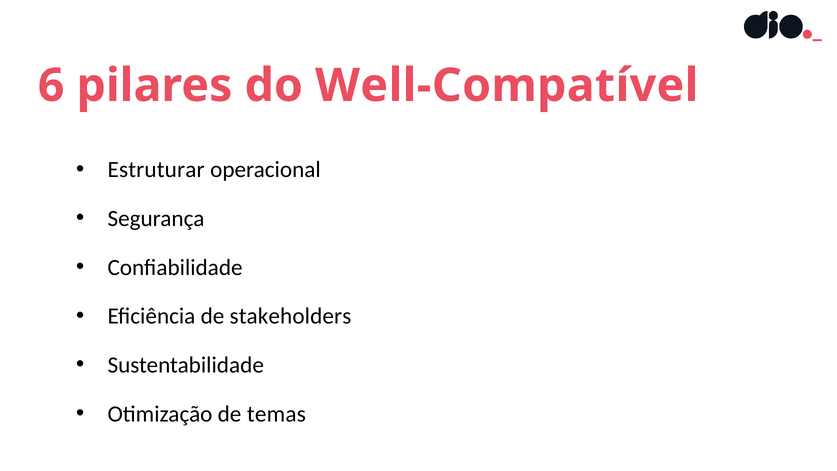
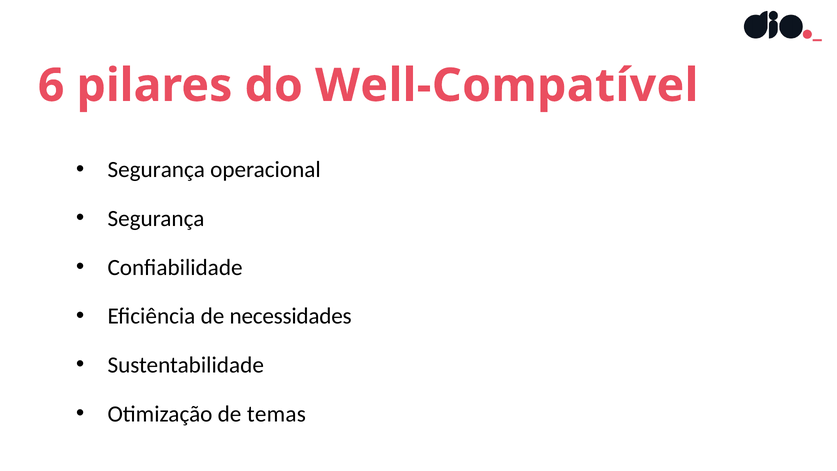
Estruturar: Estruturar -> Segurança (156, 170)
stakeholders: stakeholders -> necessidades (291, 316)
